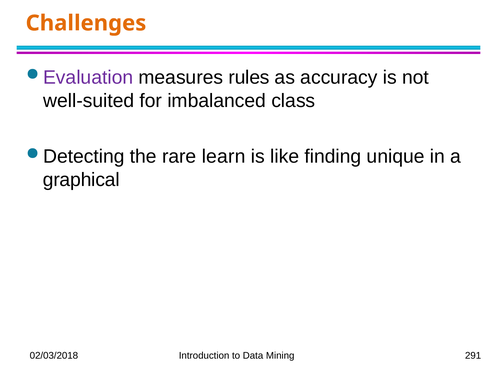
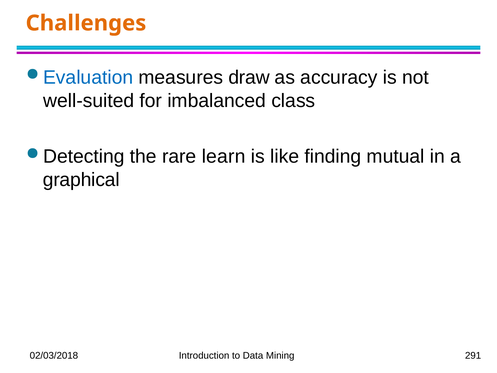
Evaluation colour: purple -> blue (88, 77)
rules: rules -> draw (249, 77)
unique: unique -> mutual (396, 156)
